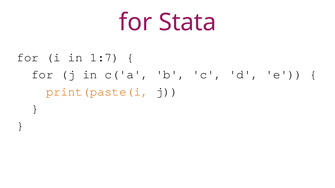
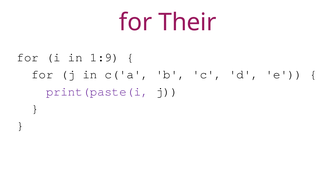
Stata: Stata -> Their (187, 22)
1:7: 1:7 -> 1:9 (105, 58)
print(paste(i colour: orange -> purple (97, 92)
